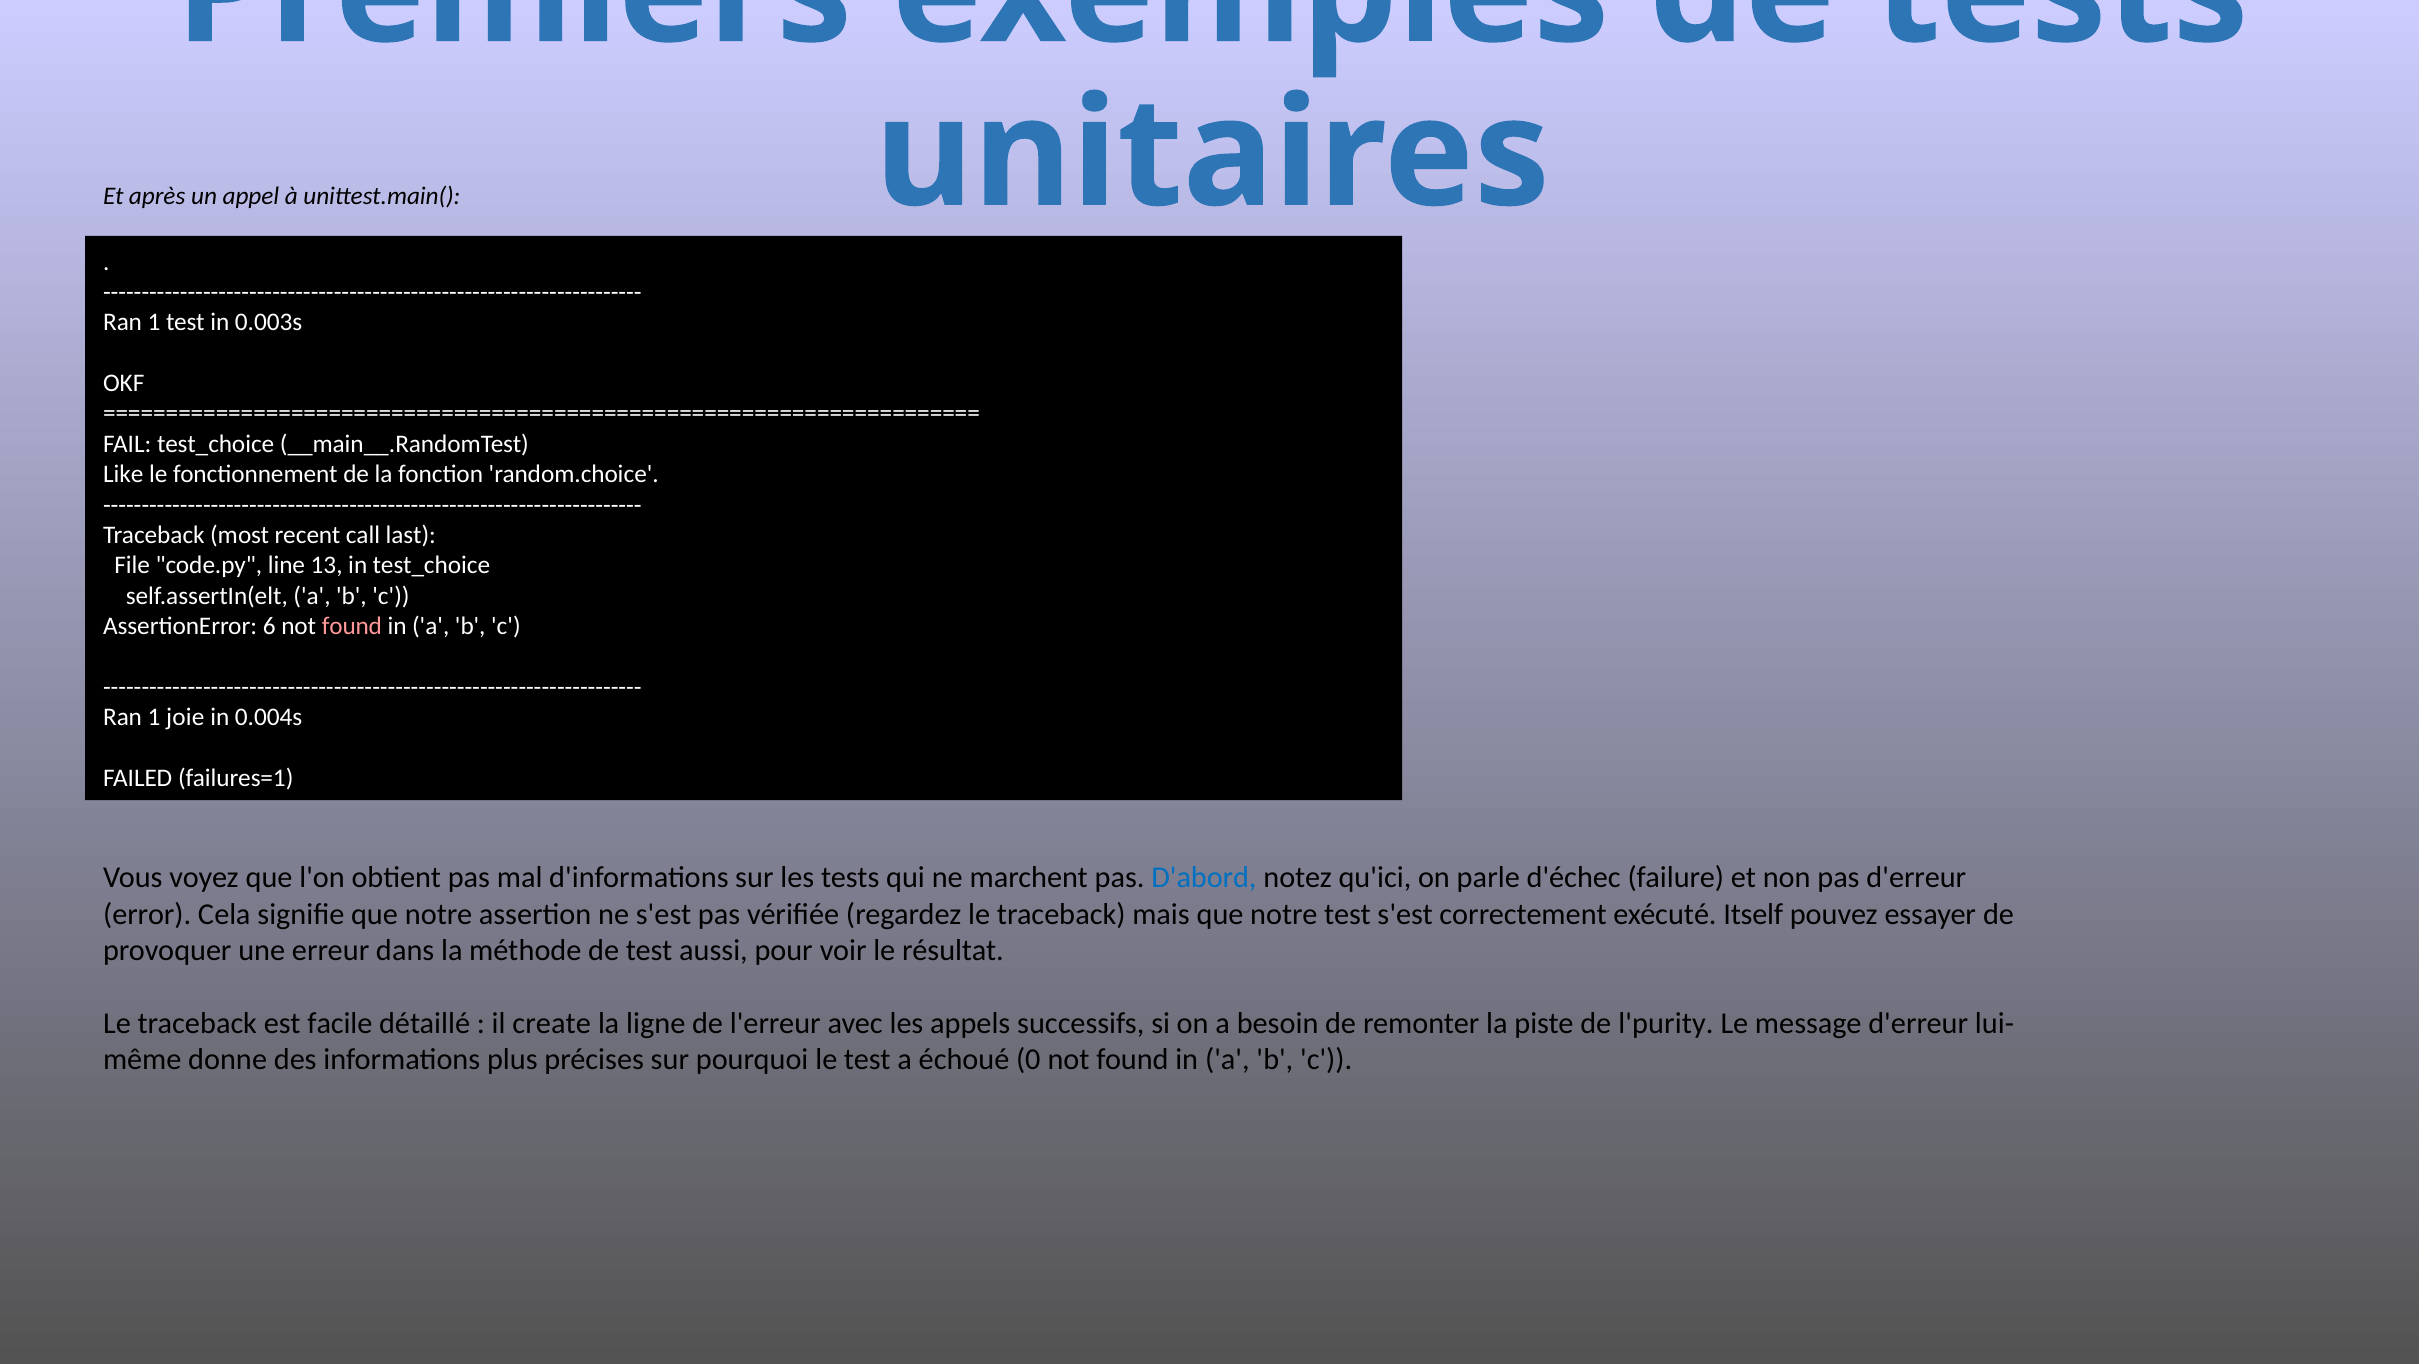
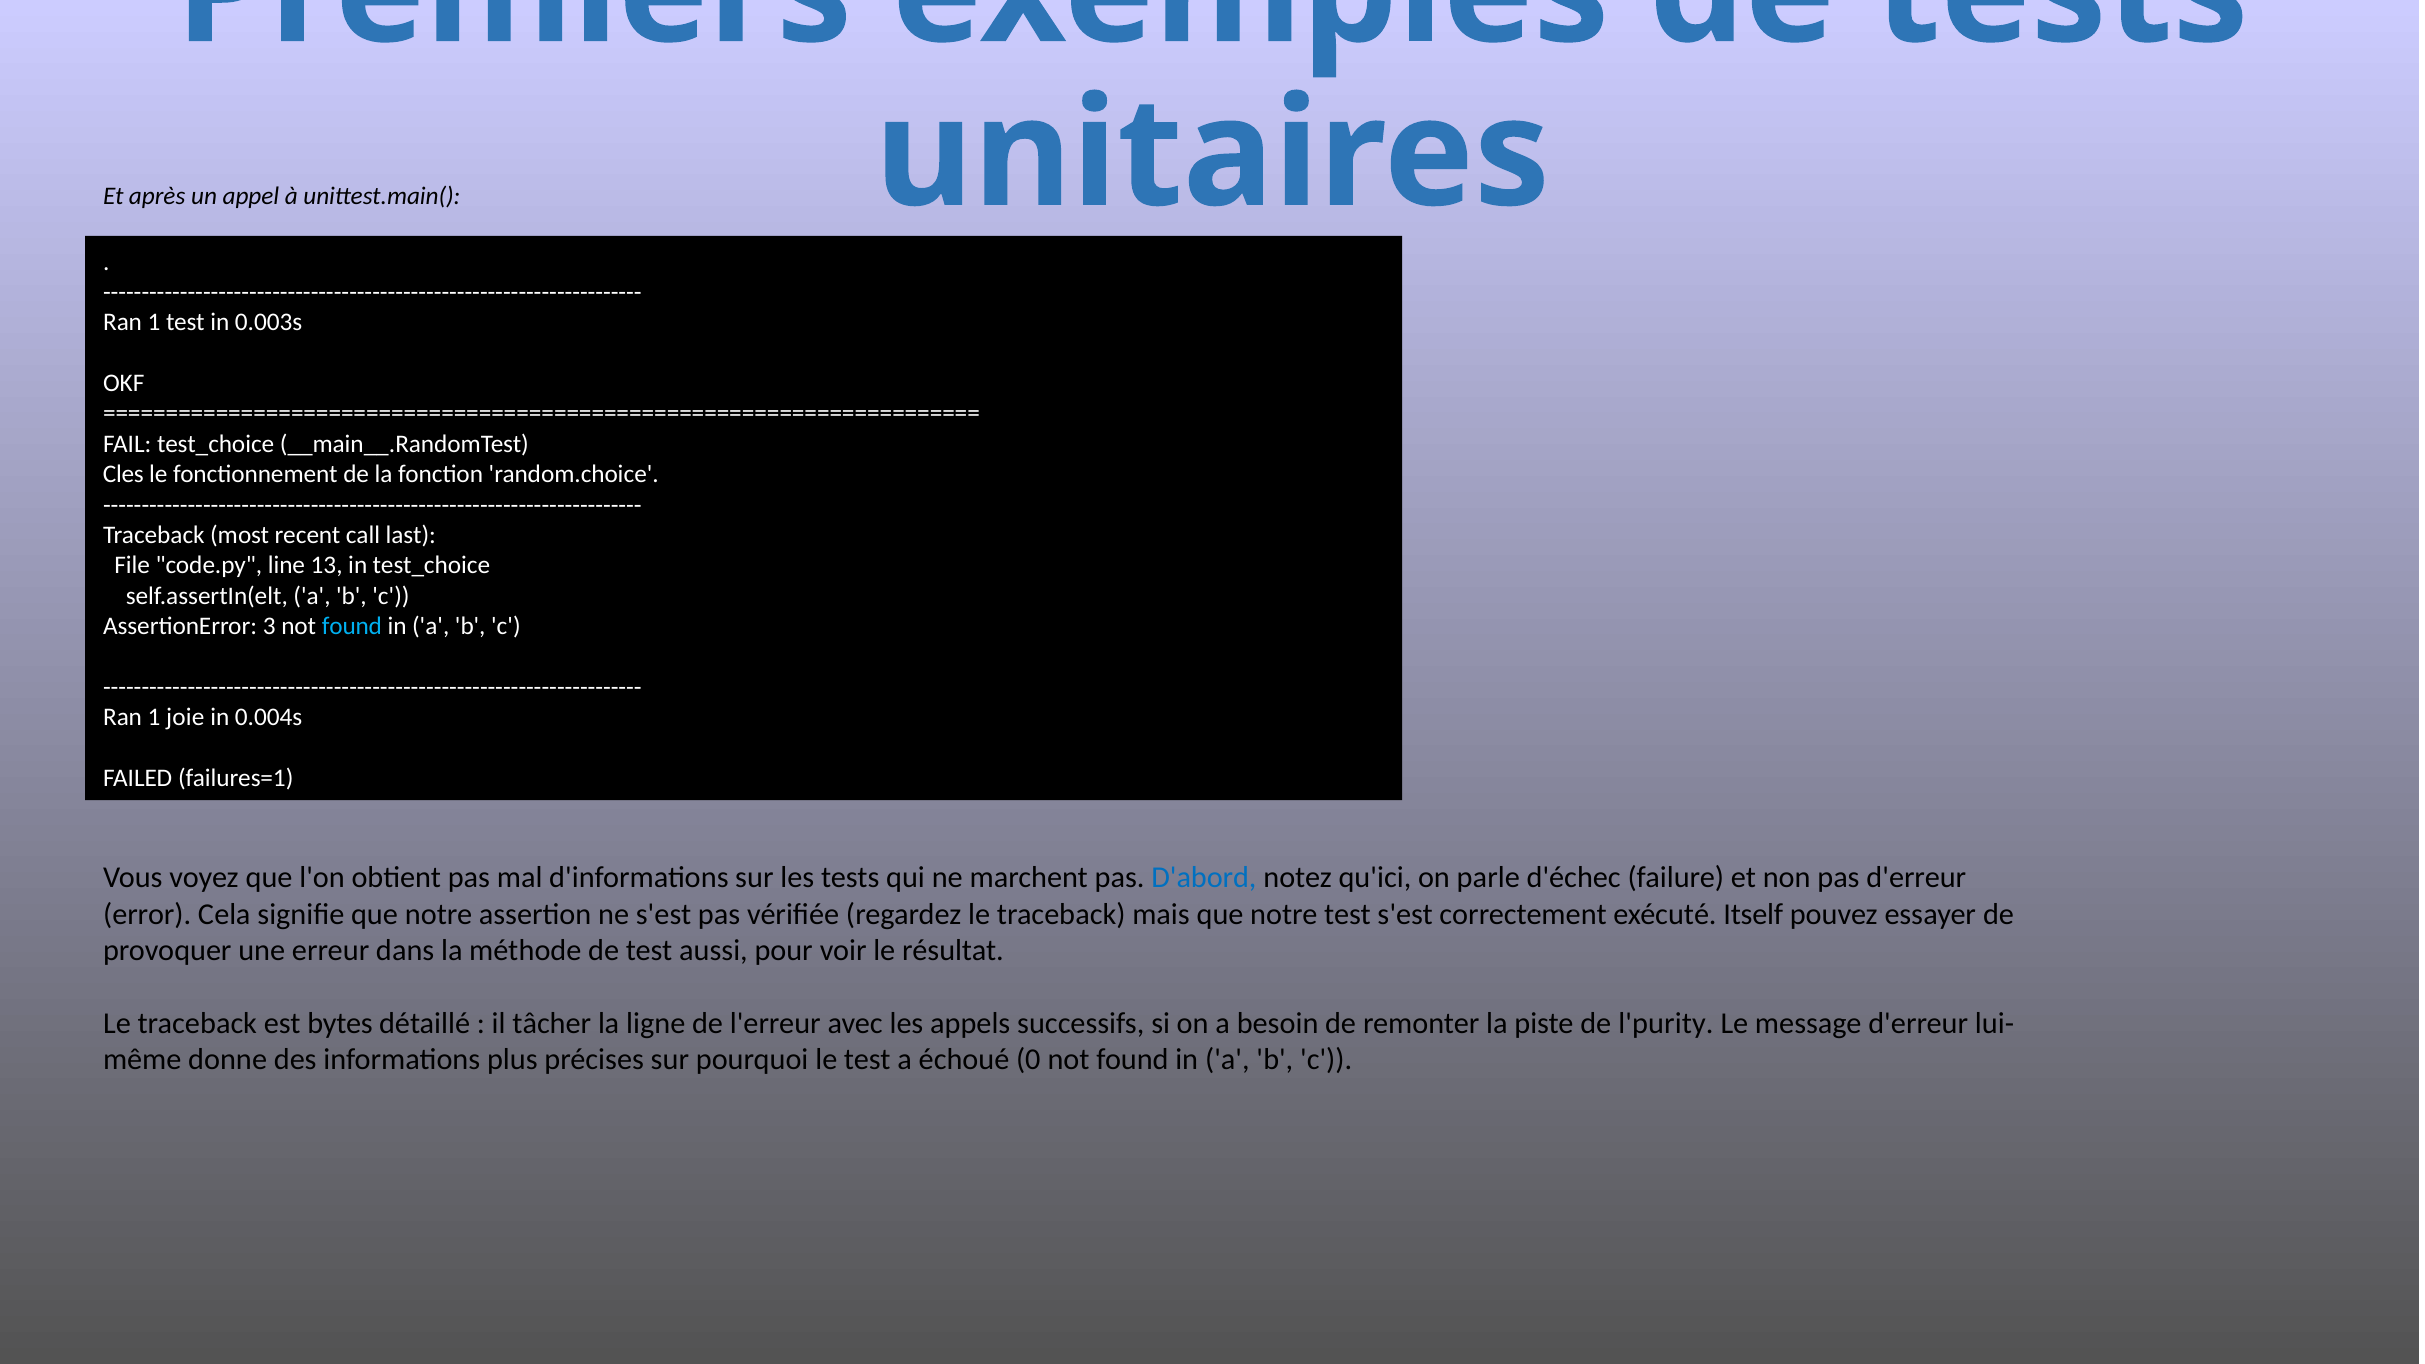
Like: Like -> Cles (123, 474)
6: 6 -> 3 (269, 626)
found colour: pink -> light blue (352, 626)
facile: facile -> bytes (340, 1023)
create: create -> tâcher (552, 1023)
